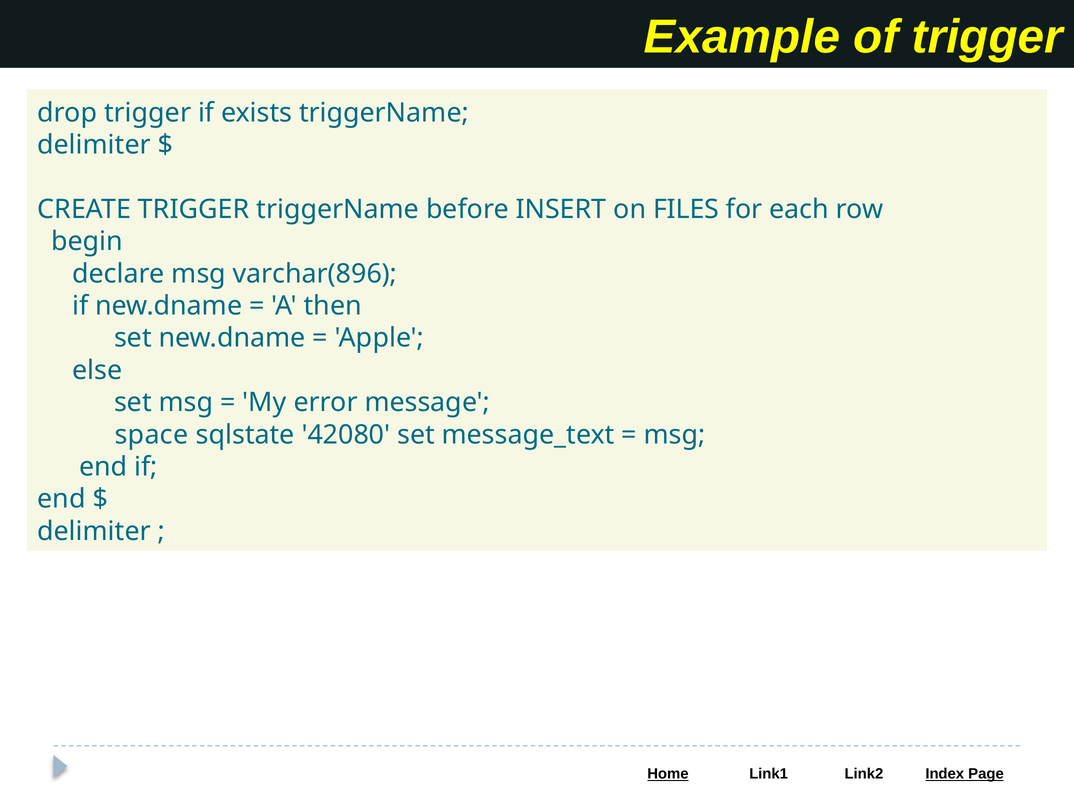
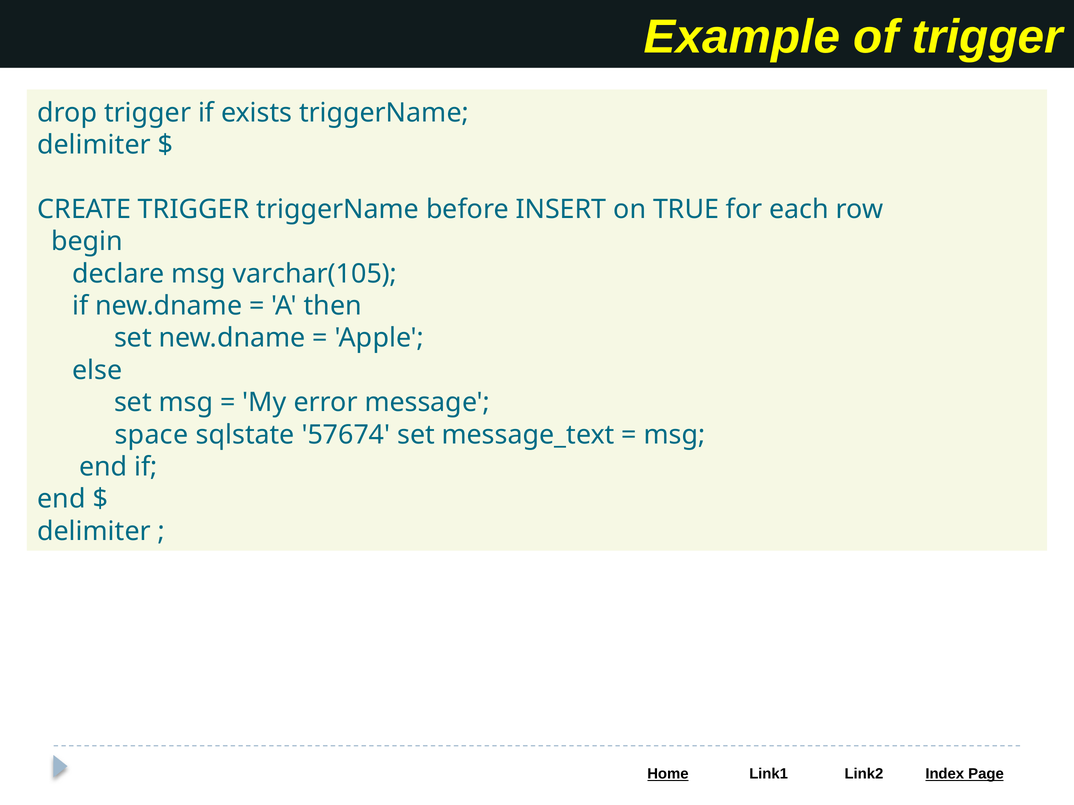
FILES: FILES -> TRUE (686, 209)
varchar(896: varchar(896 -> varchar(105 (315, 274)
42080: 42080 -> 57674 (346, 435)
